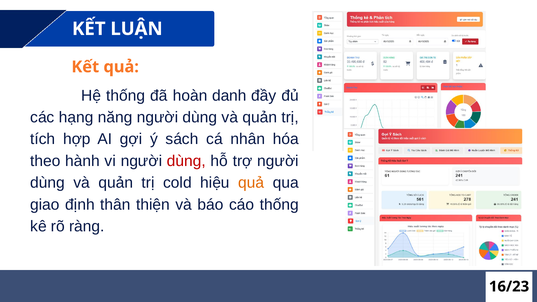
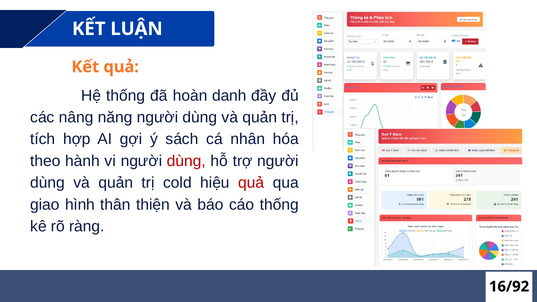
hạng: hạng -> nâng (76, 117)
quả colour: orange -> red (251, 183)
định: định -> hình (80, 205)
16/23: 16/23 -> 16/92 (509, 287)
